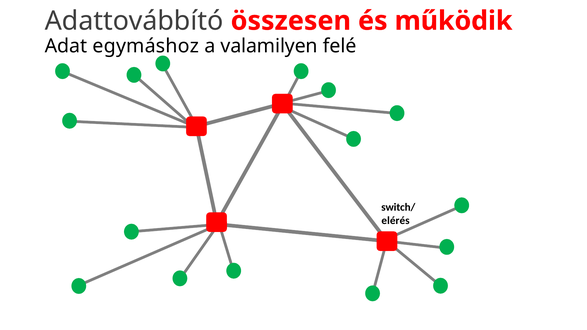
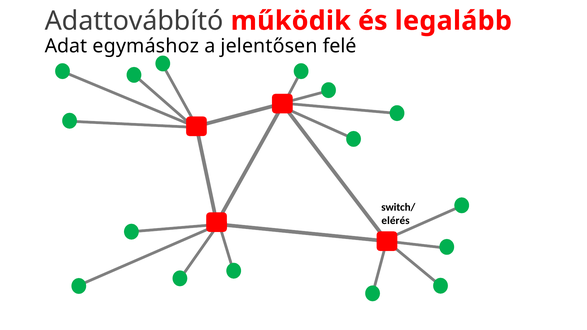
összesen: összesen -> működik (291, 21)
működik: működik -> legalább (453, 21)
valamilyen: valamilyen -> jelentősen (269, 46)
